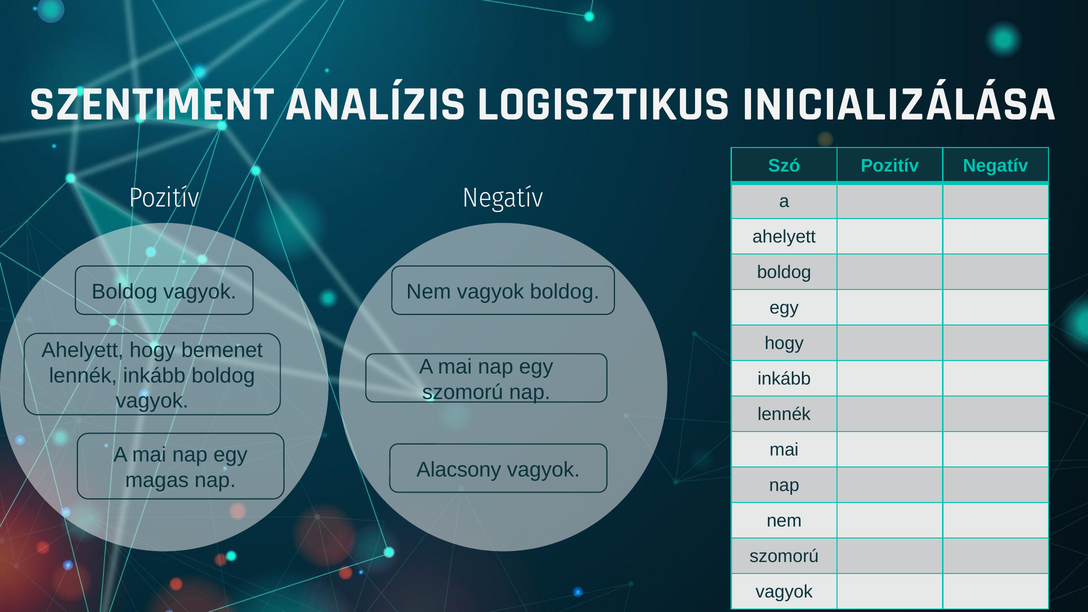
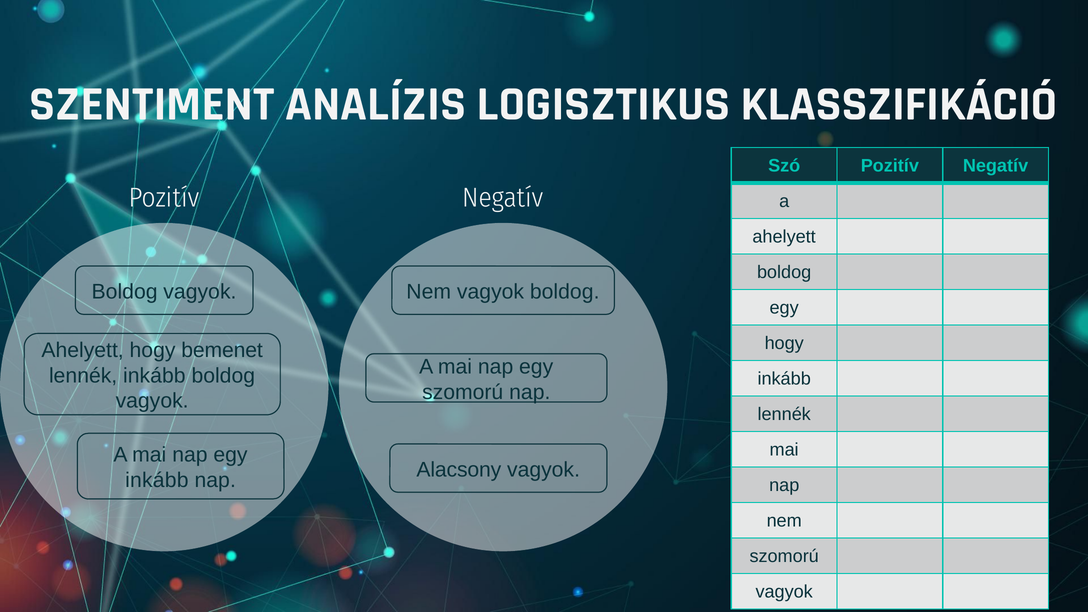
INICIALIZÁLÁSA: INICIALIZÁLÁSA -> KLASSZIFIKÁCIÓ (899, 104)
magas: magas -> inkább (157, 480)
